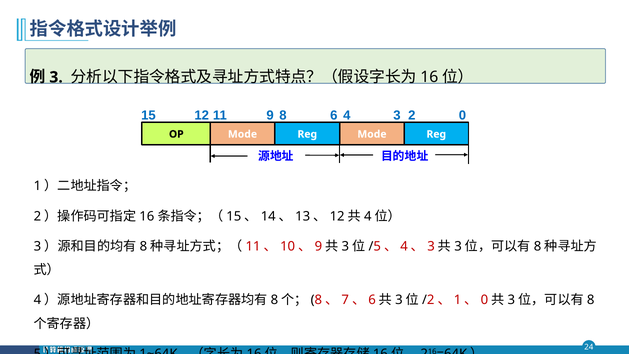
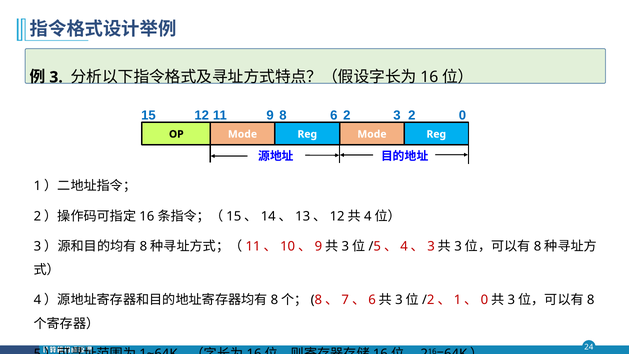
6 4: 4 -> 2 (347, 115)
